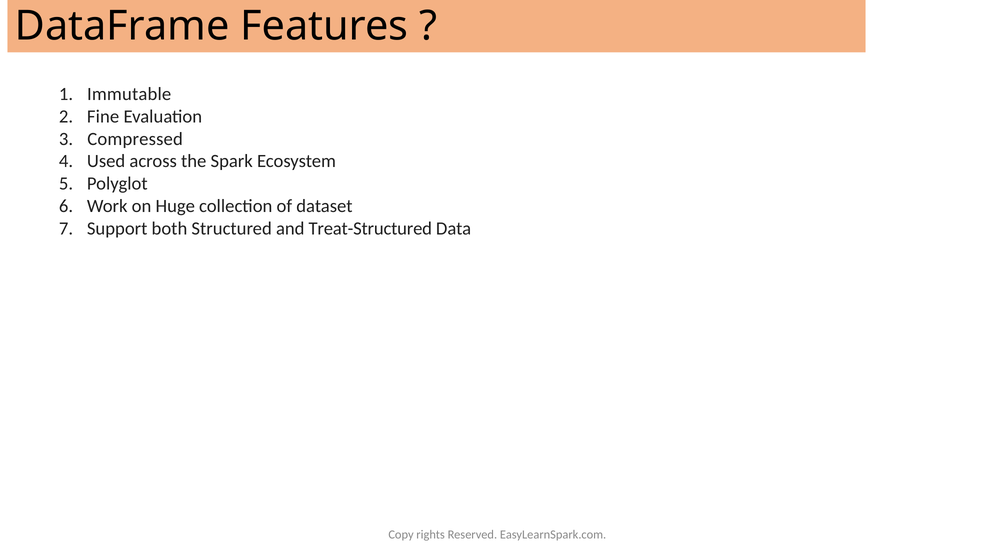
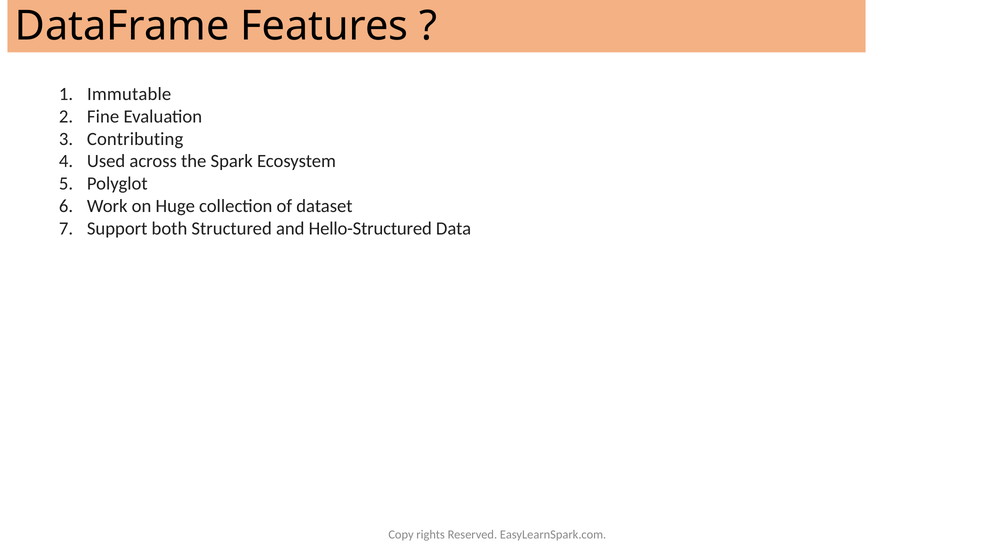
Compressed: Compressed -> Contributing (135, 139)
Treat-Structured: Treat-Structured -> Hello-Structured (370, 228)
